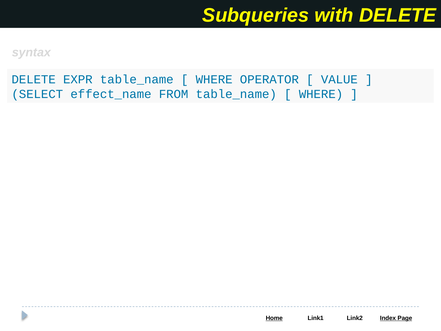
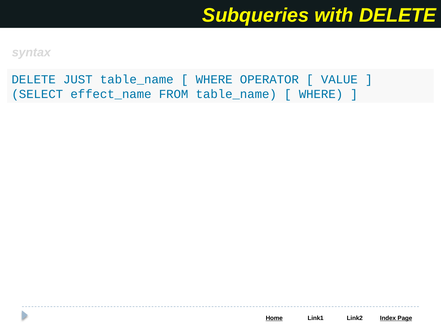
EXPR: EXPR -> JUST (78, 79)
